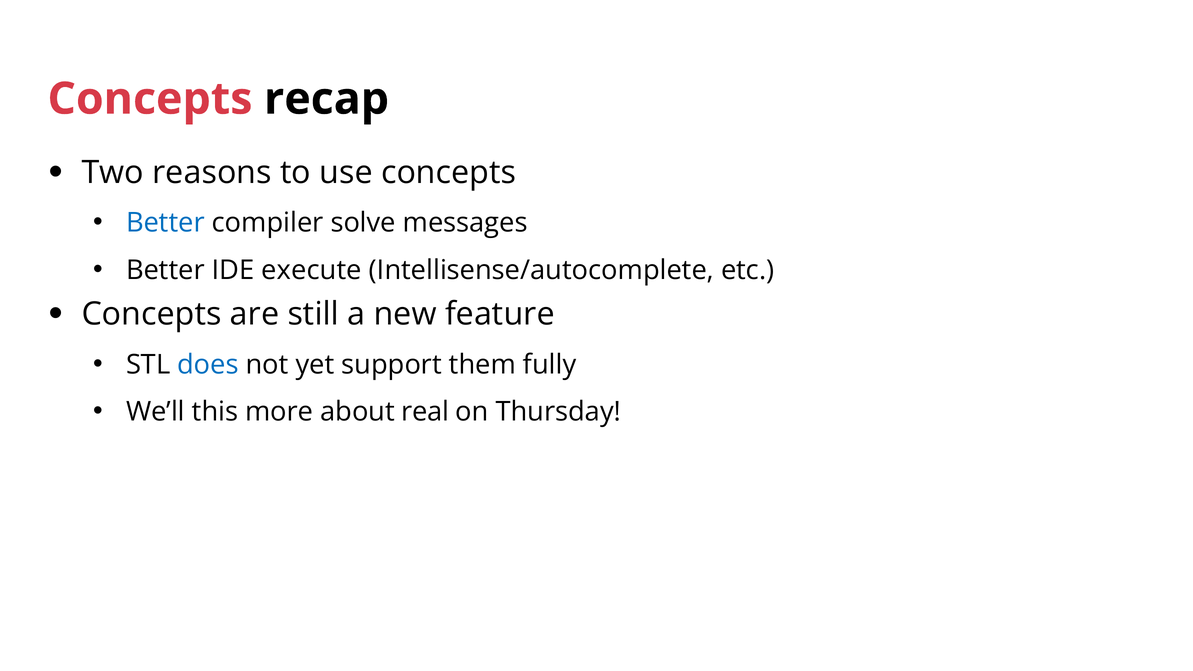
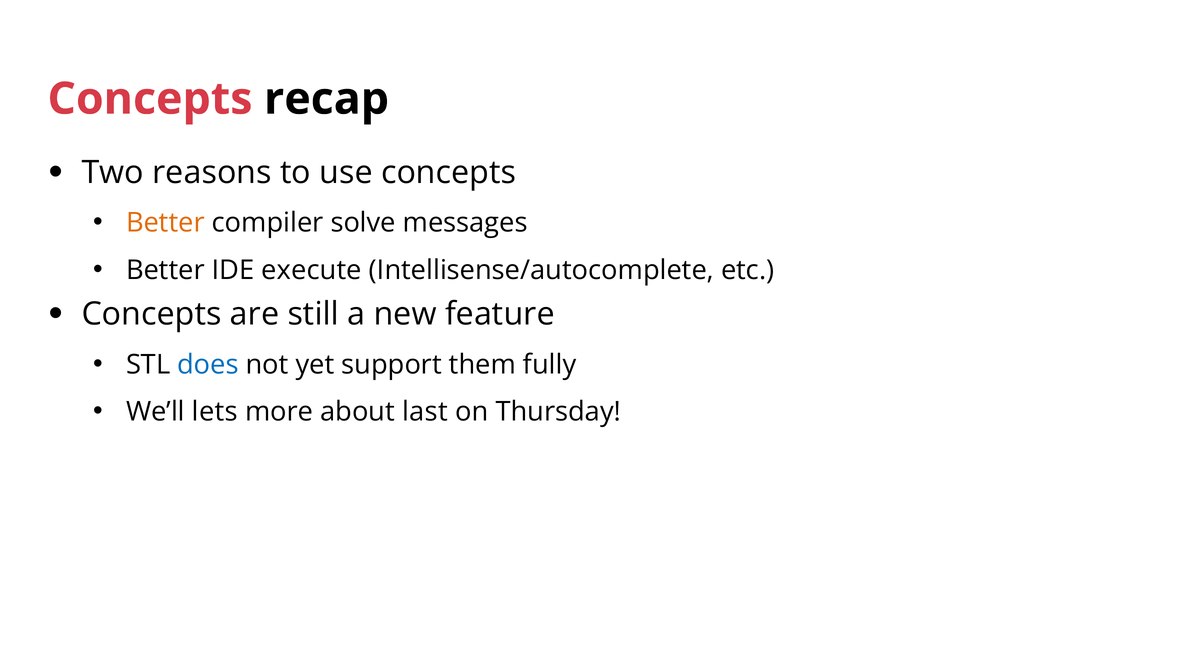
Better colour: blue -> orange (165, 223)
this: this -> lets (215, 412)
real: real -> last (425, 412)
